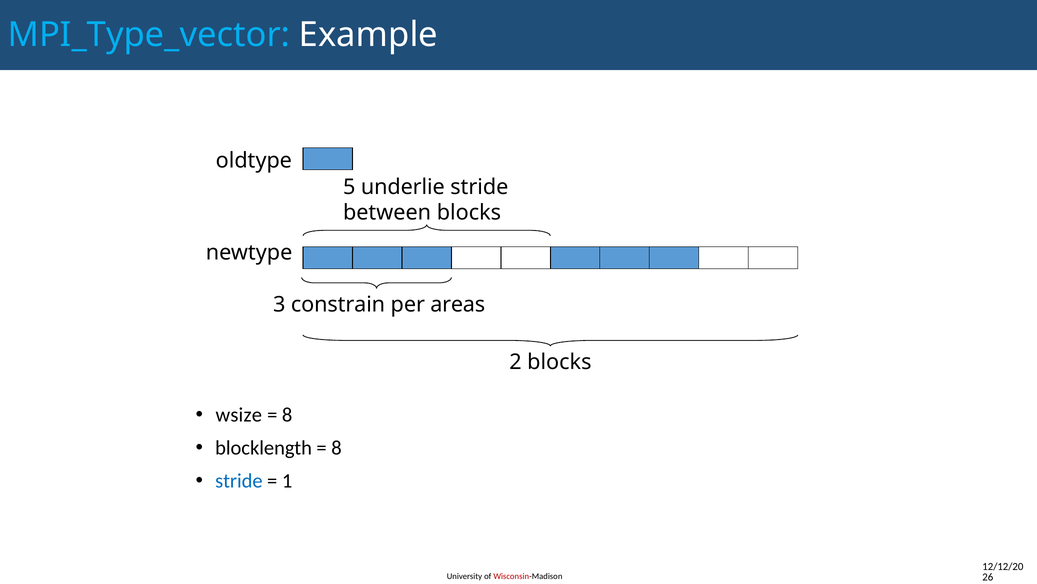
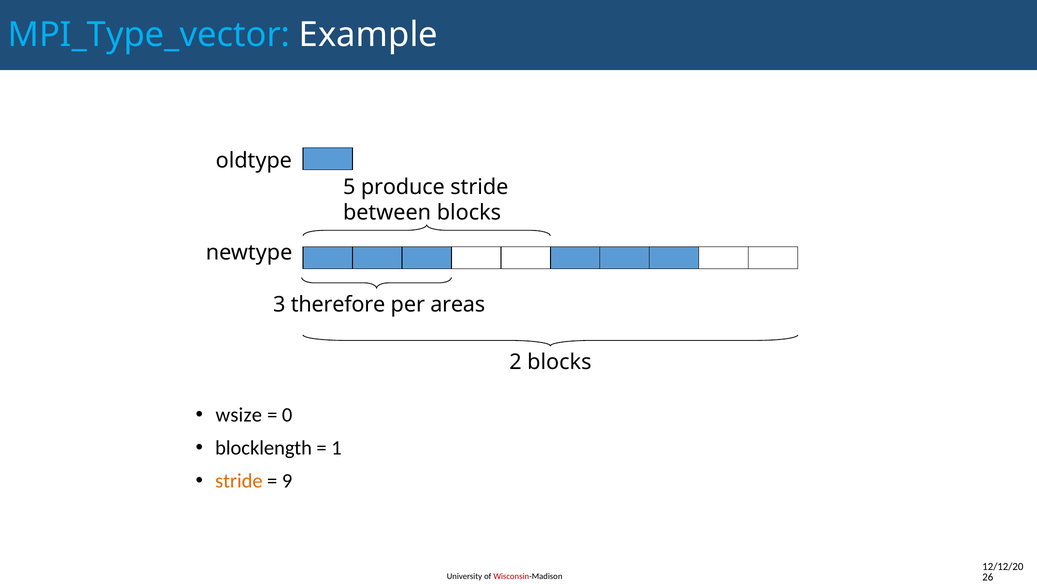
underlie: underlie -> produce (403, 187)
constrain: constrain -> therefore (338, 304)
8: 8 -> 0 (287, 414)
8: 8 -> 1 (336, 447)
stride colour: blue -> orange (239, 480)
1: 1 -> 9 (287, 480)
